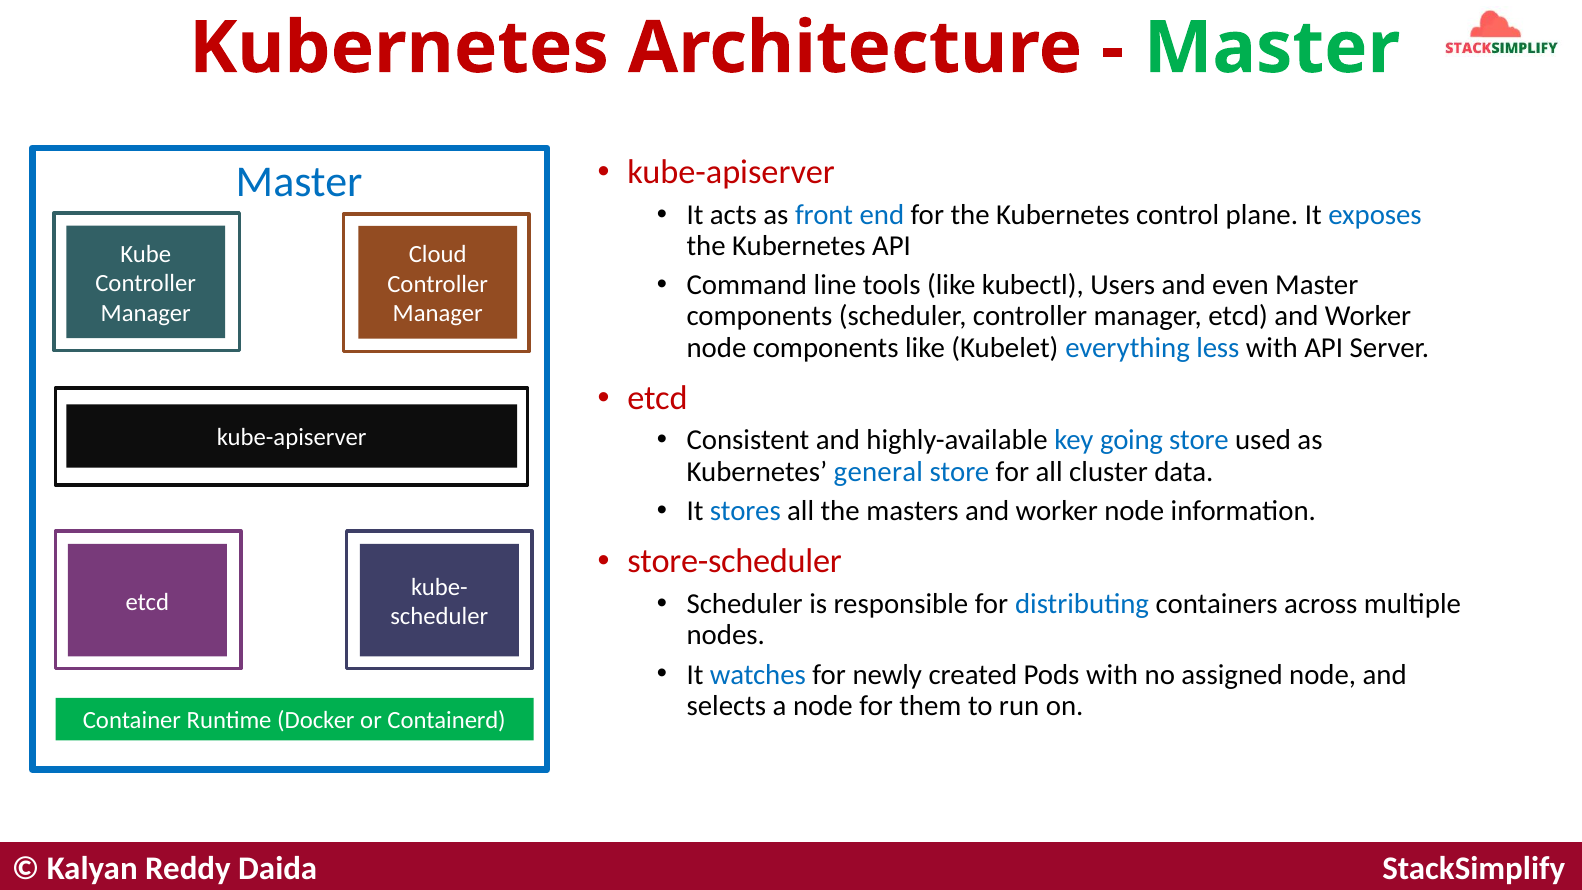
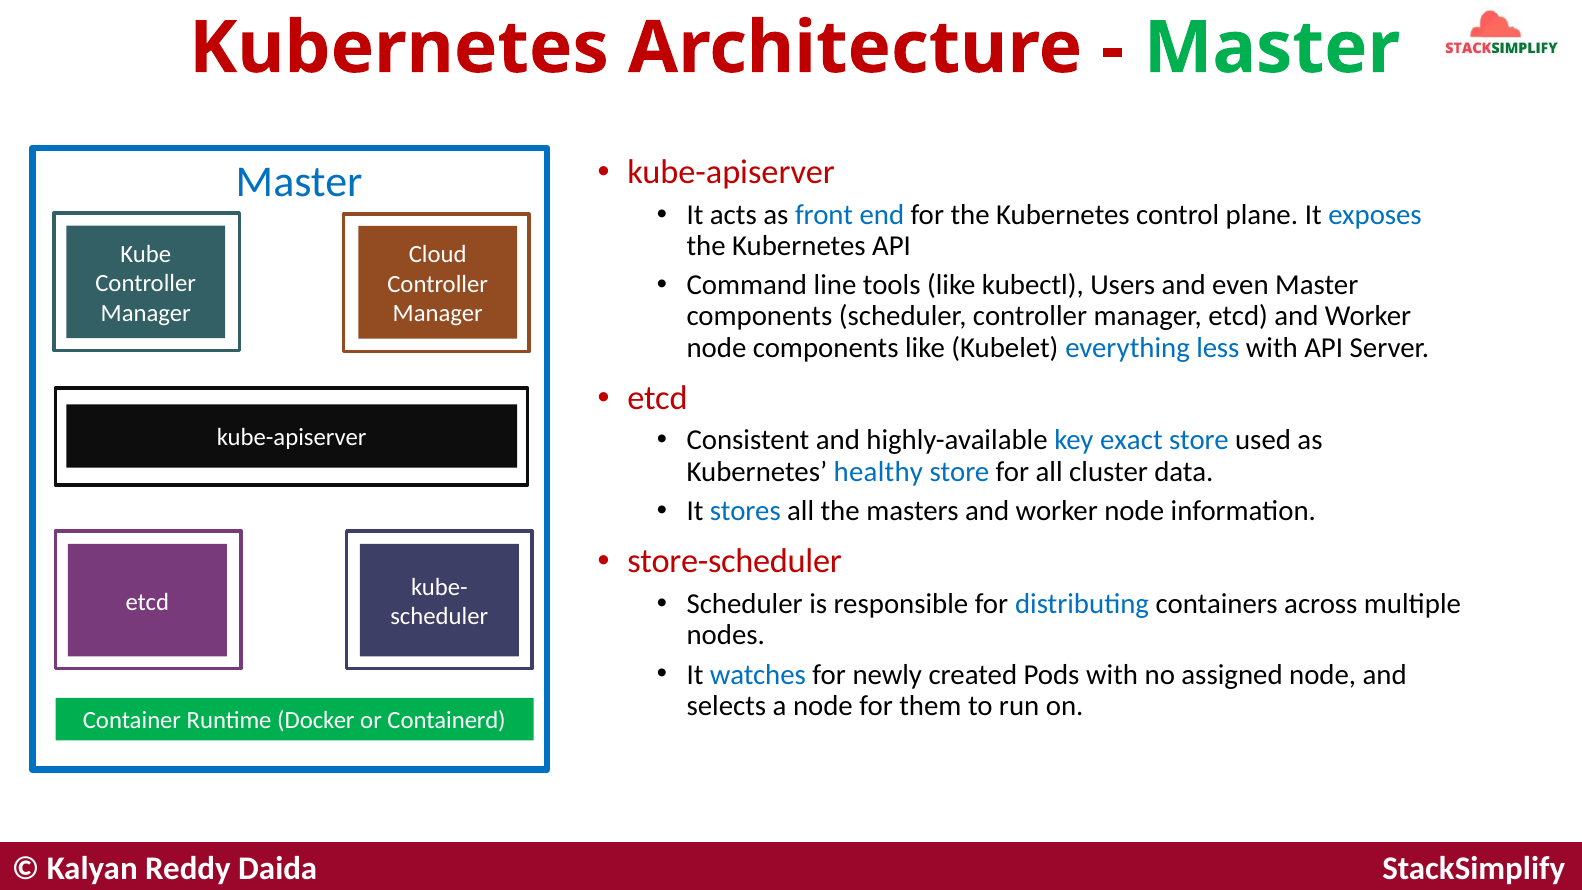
going: going -> exact (1131, 440)
general: general -> healthy (878, 472)
